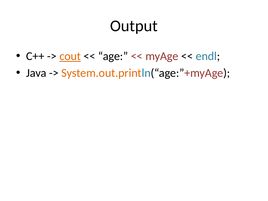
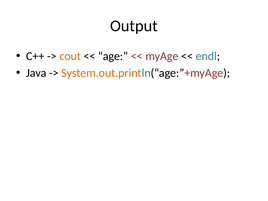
cout underline: present -> none (70, 56)
